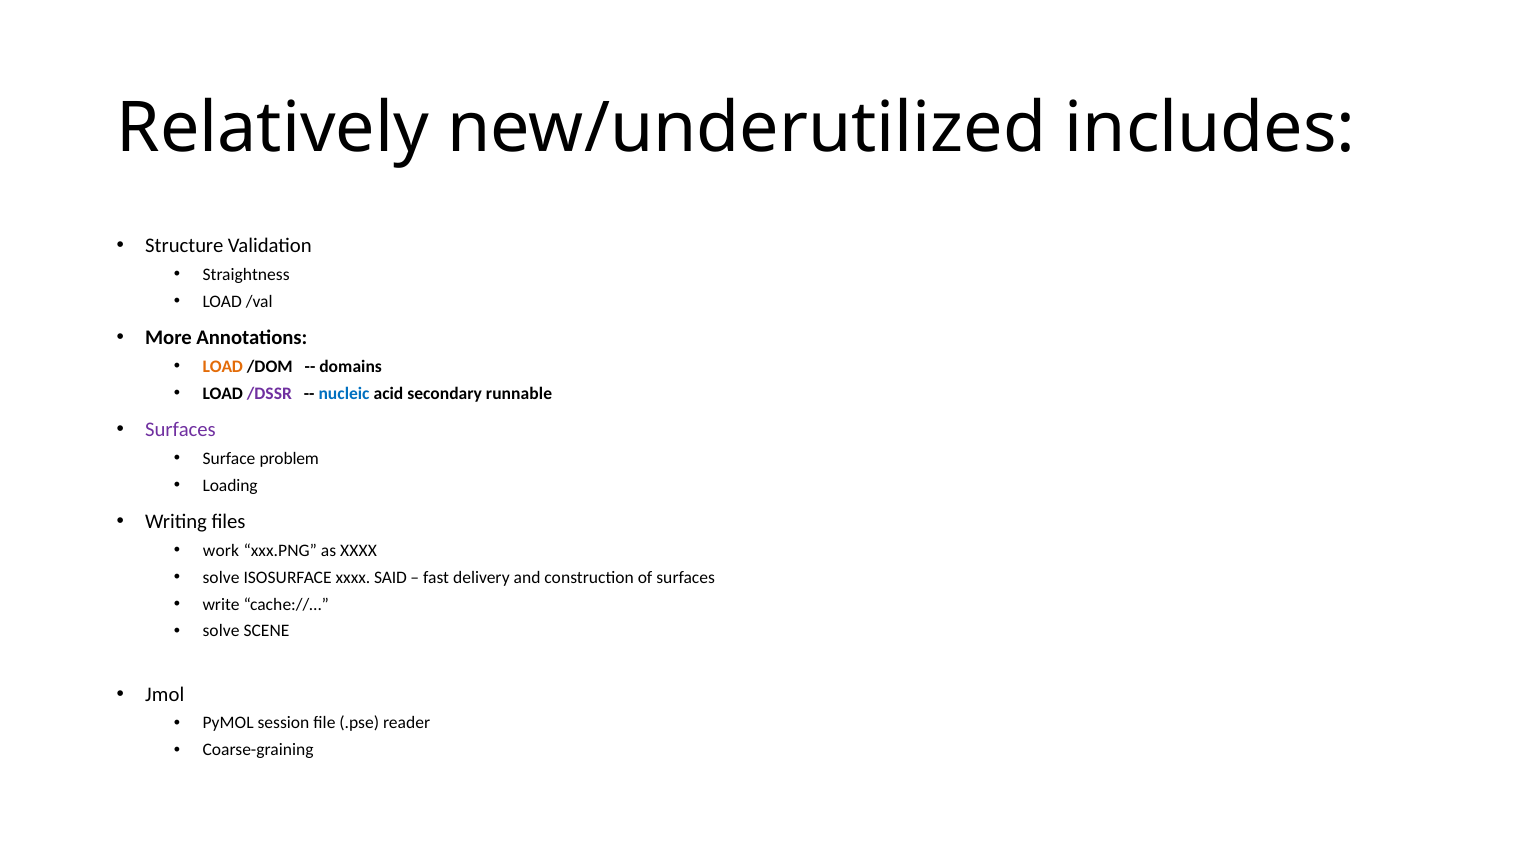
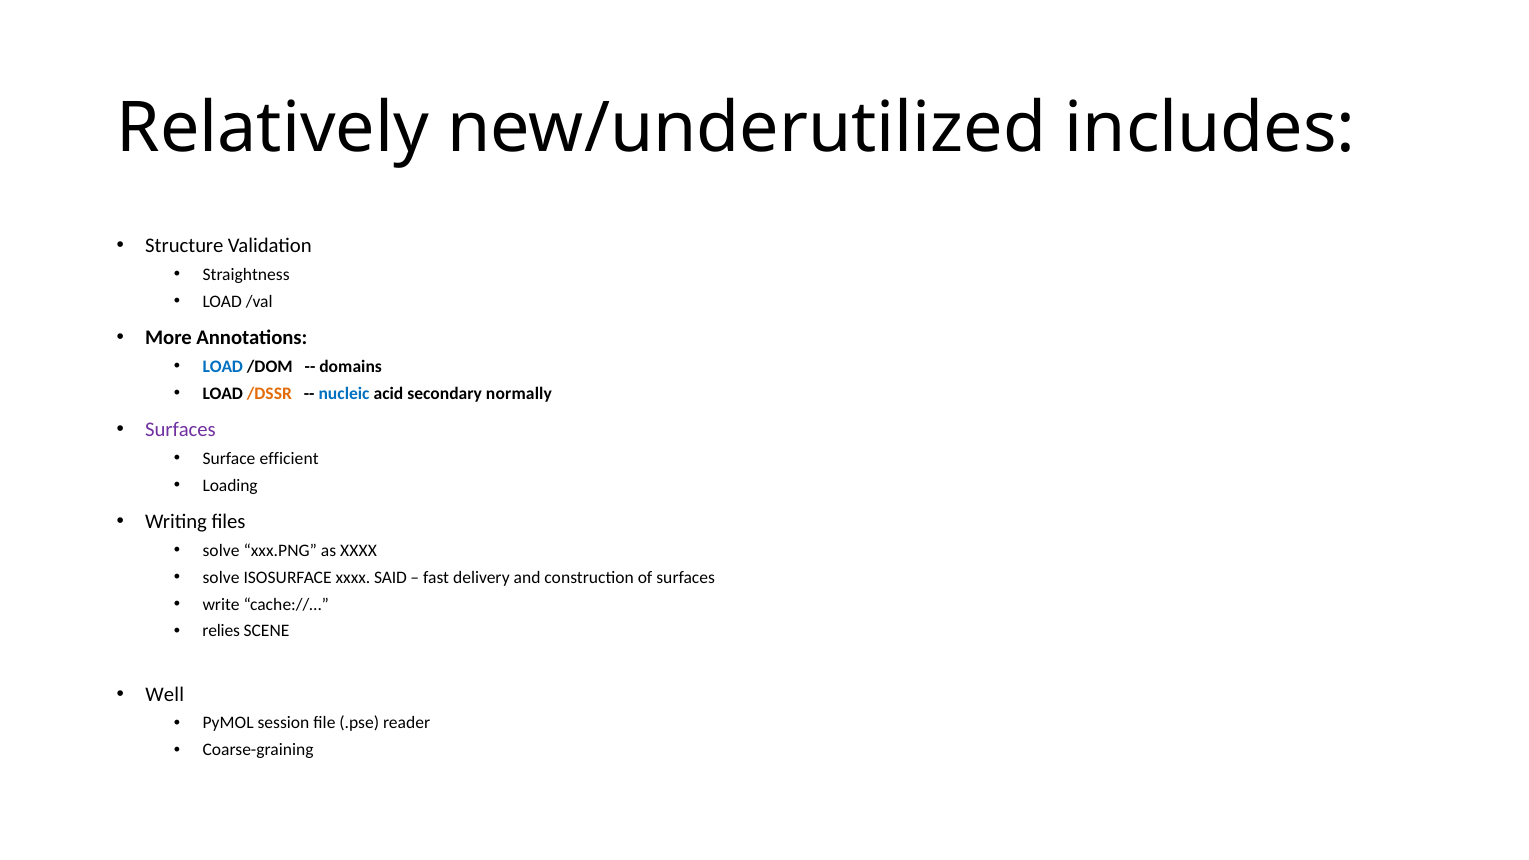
LOAD colour: orange -> blue (223, 366)
/DSSR colour: purple -> orange (269, 393)
runnable: runnable -> normally (519, 393)
problem: problem -> efficient (289, 459)
work: work -> solve (221, 551)
solve: solve -> relies (221, 631)
Jmol: Jmol -> Well (165, 695)
